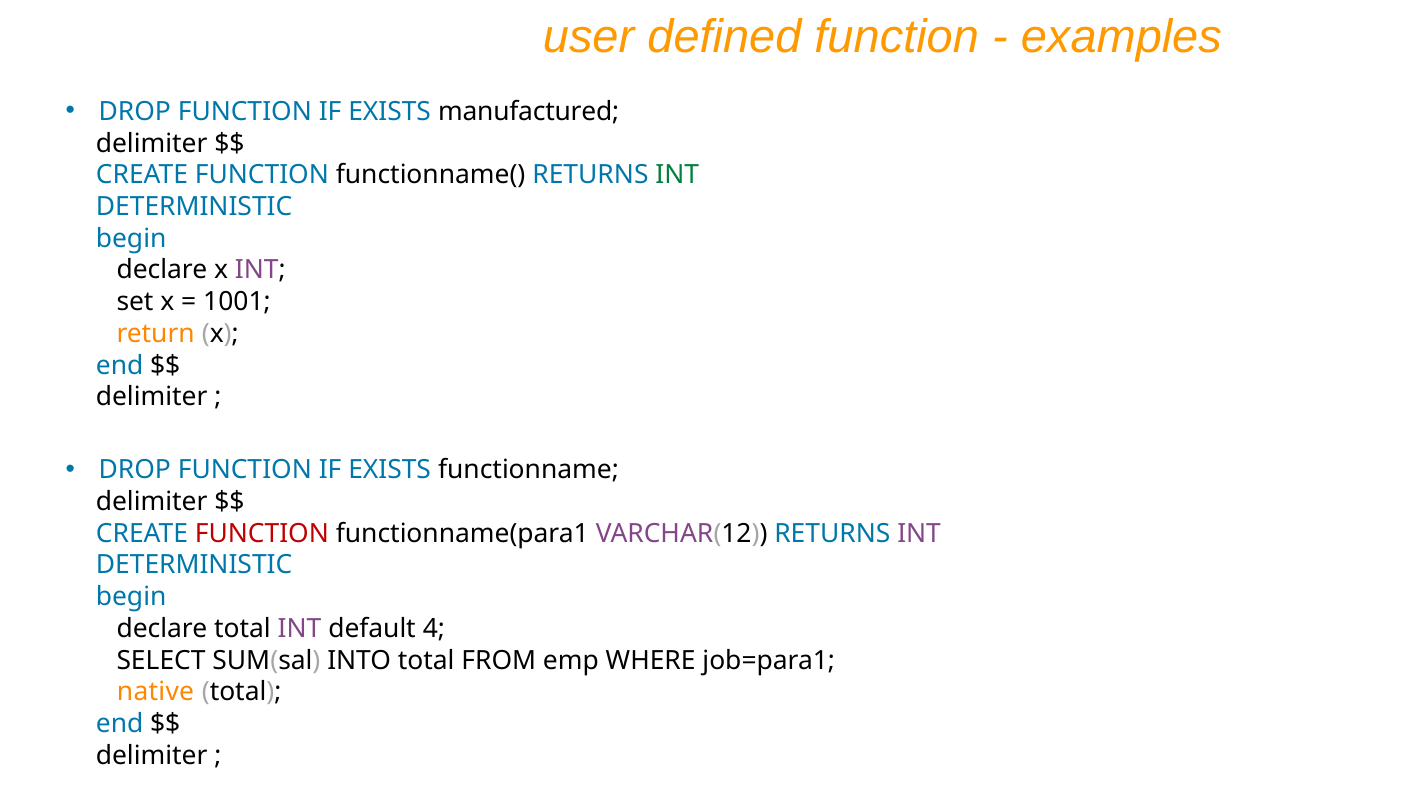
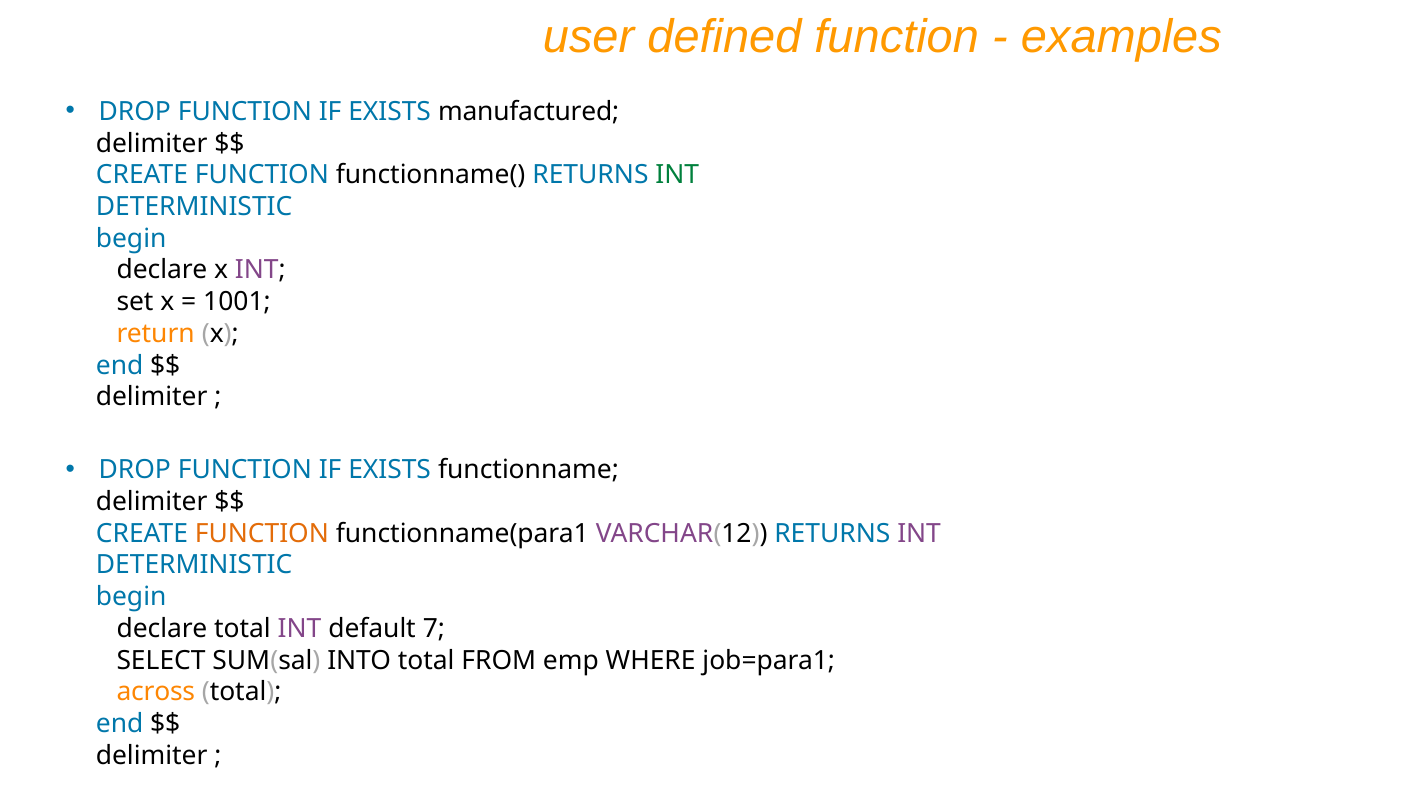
FUNCTION colour: red -> orange (262, 533)
4: 4 -> 7 (434, 628)
native: native -> across (156, 692)
